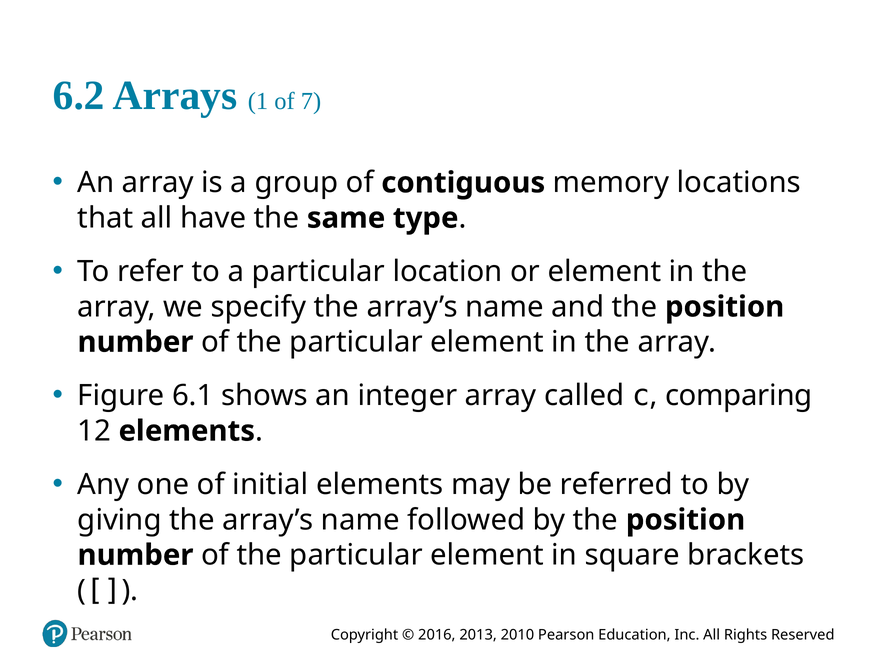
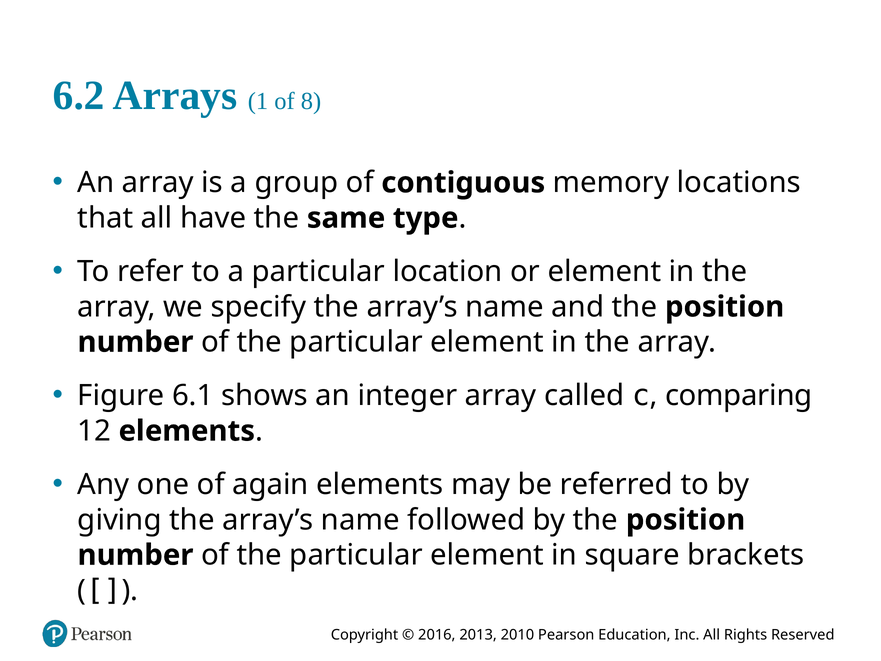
7: 7 -> 8 (311, 101)
initial: initial -> again (271, 484)
